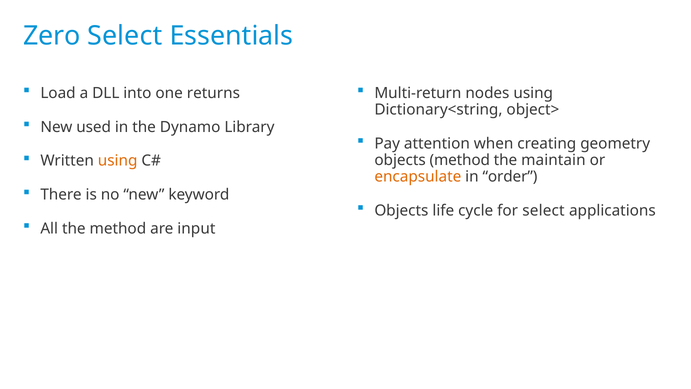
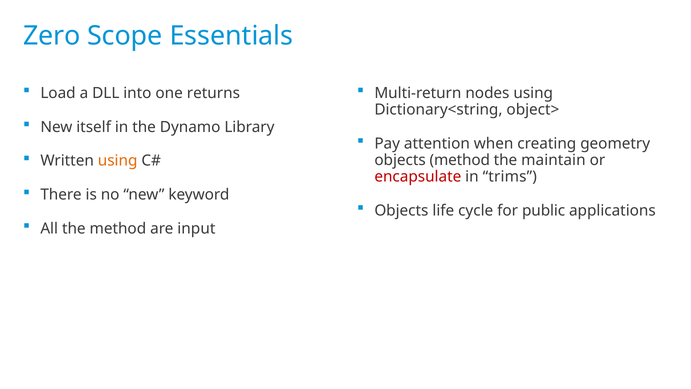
Zero Select: Select -> Scope (125, 36)
used: used -> itself (94, 127)
encapsulate colour: orange -> red (418, 177)
order: order -> trims (510, 177)
for select: select -> public (544, 211)
